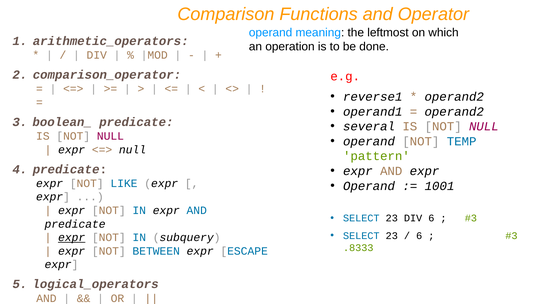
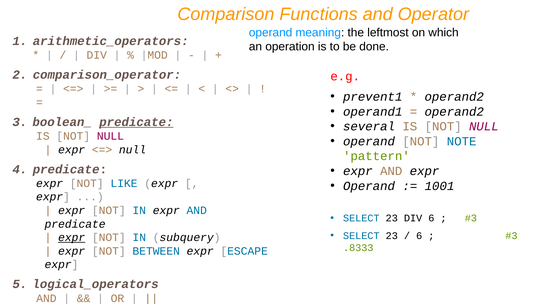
reverse1: reverse1 -> prevent1 (373, 97)
predicate underline: none -> present (136, 122)
TEMP: TEMP -> NOTE (462, 141)
